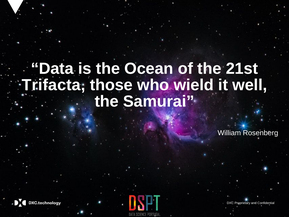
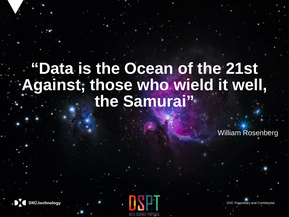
Trifacta: Trifacta -> Against (54, 85)
